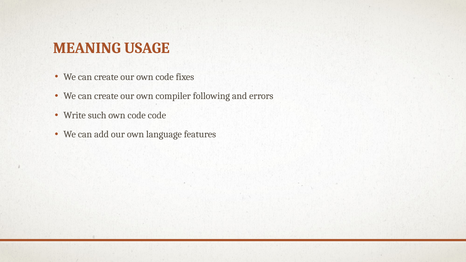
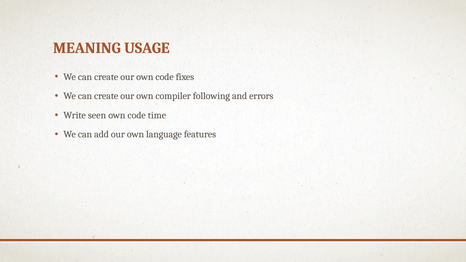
such: such -> seen (97, 115)
code code: code -> time (157, 115)
